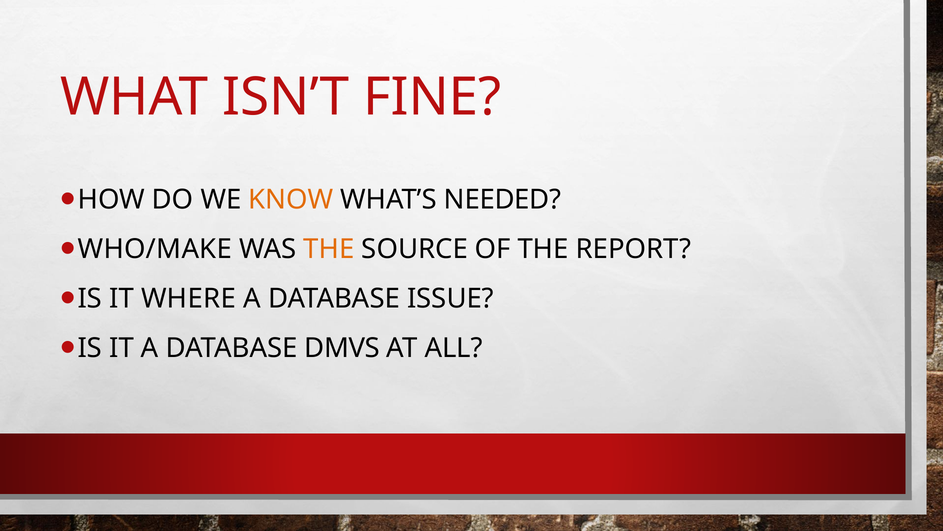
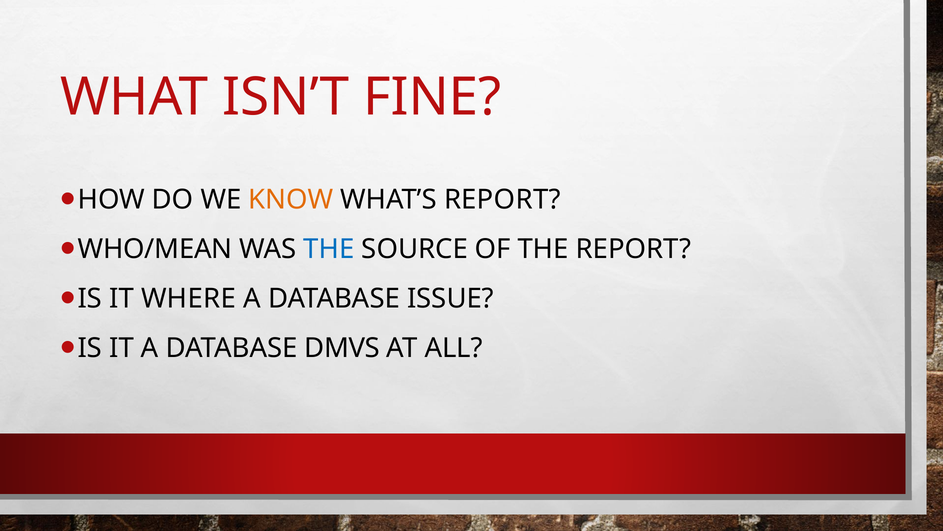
WHAT’S NEEDED: NEEDED -> REPORT (502, 200)
WHO/MAKE: WHO/MAKE -> WHO/MEAN (155, 249)
THE colour: orange -> blue (329, 249)
